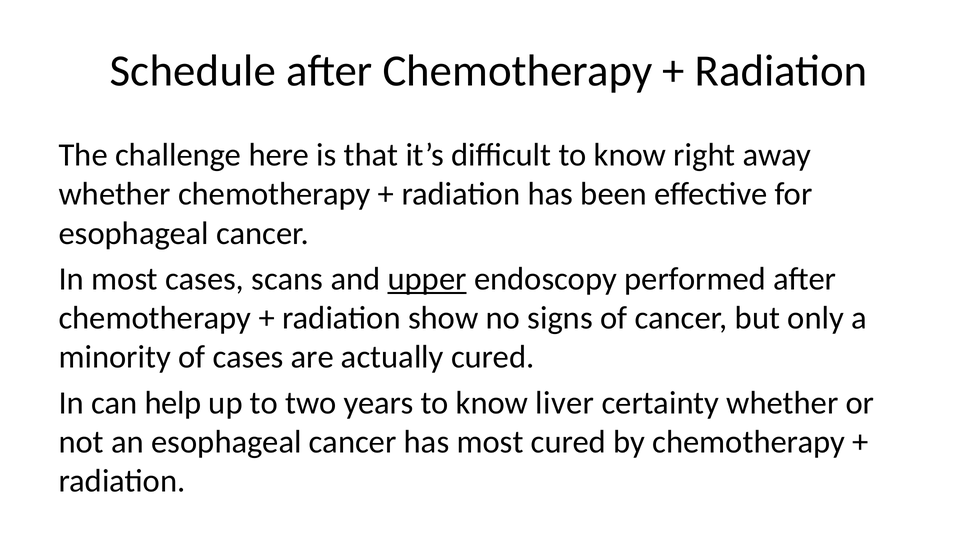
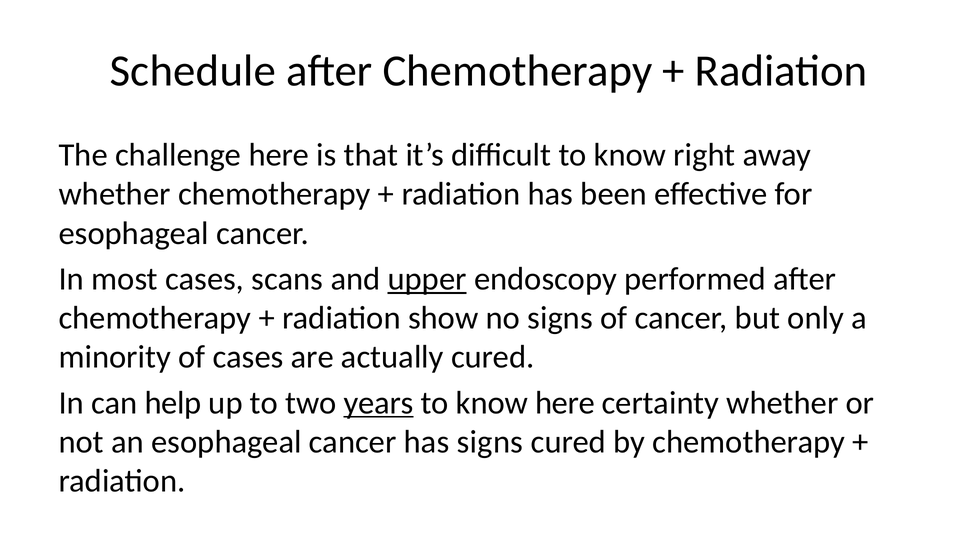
years underline: none -> present (379, 403)
know liver: liver -> here (565, 403)
has most: most -> signs (490, 442)
